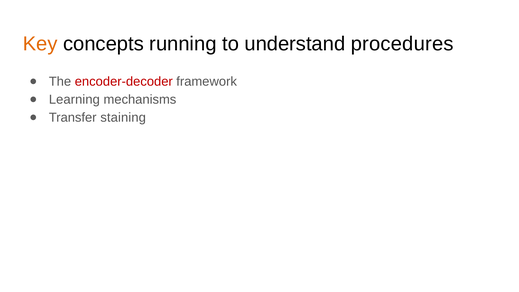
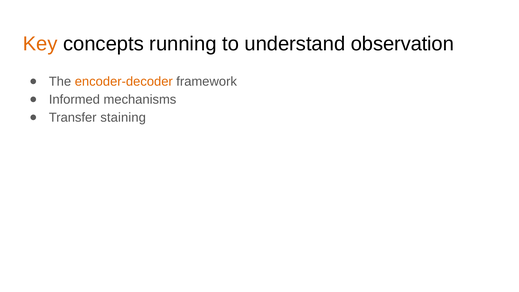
procedures: procedures -> observation (402, 44)
encoder-decoder colour: red -> orange (124, 82)
Learning: Learning -> Informed (74, 100)
